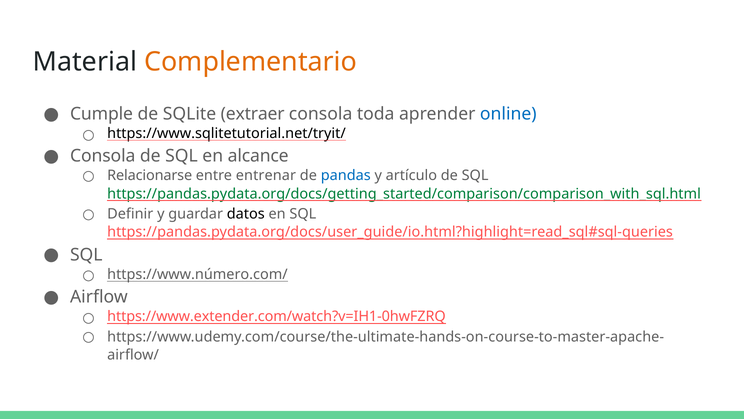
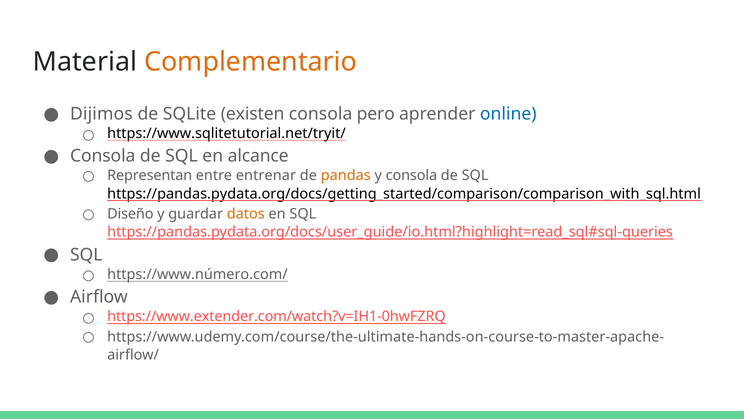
Cumple: Cumple -> Dijimos (101, 114)
extraer: extraer -> existen (253, 114)
toda: toda -> pero (376, 114)
Relacionarse: Relacionarse -> Representan (150, 176)
pandas colour: blue -> orange (346, 176)
y artículo: artículo -> consola (411, 176)
https://pandas.pydata.org/docs/getting_started/comparison/comparison_with_sql.html colour: green -> black (404, 194)
Definir: Definir -> Diseño (130, 214)
datos colour: black -> orange (246, 214)
